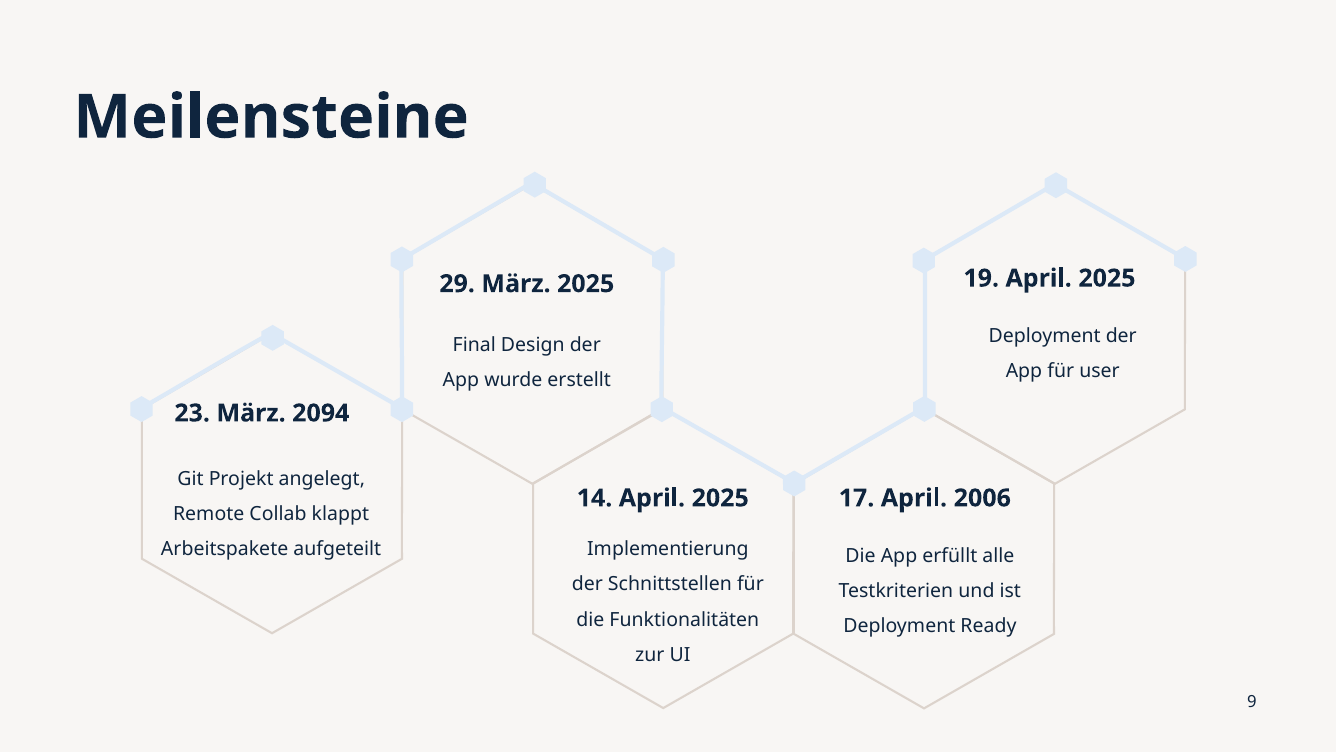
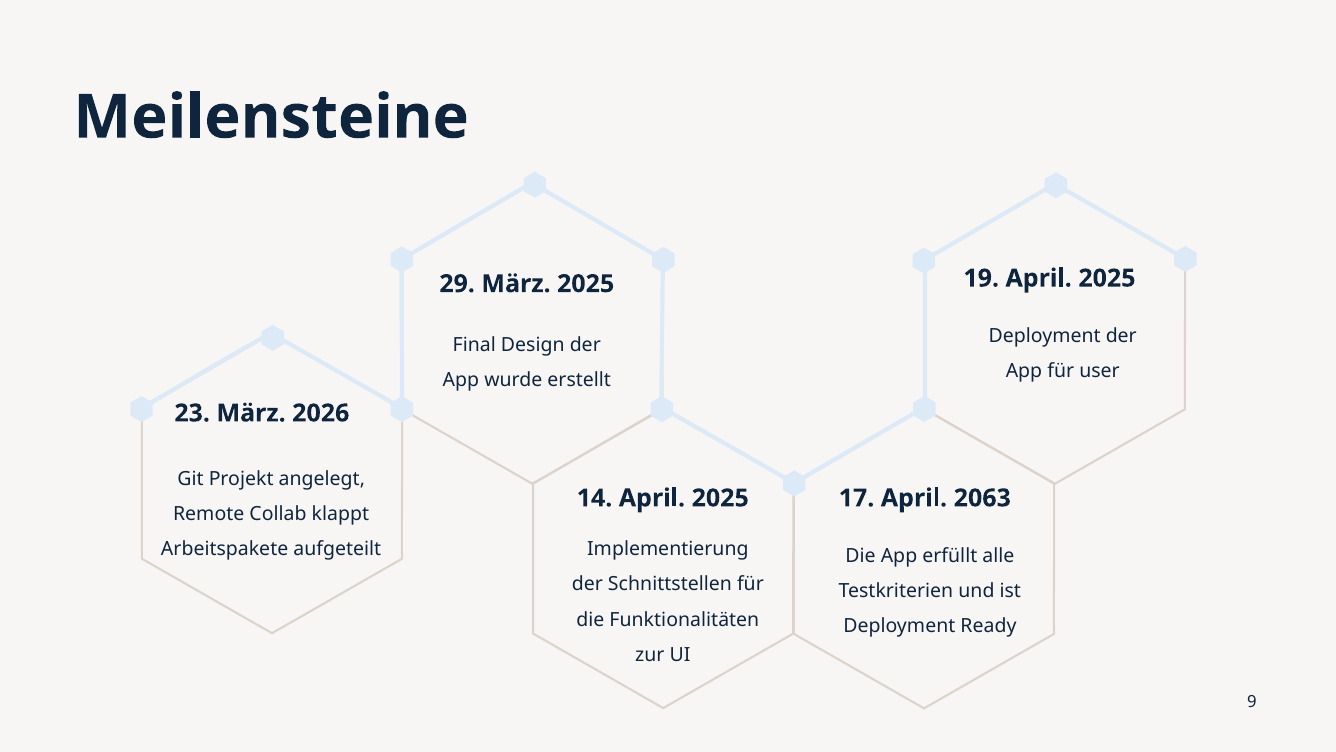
2094: 2094 -> 2026 (321, 413)
2006: 2006 -> 2063 (982, 498)
